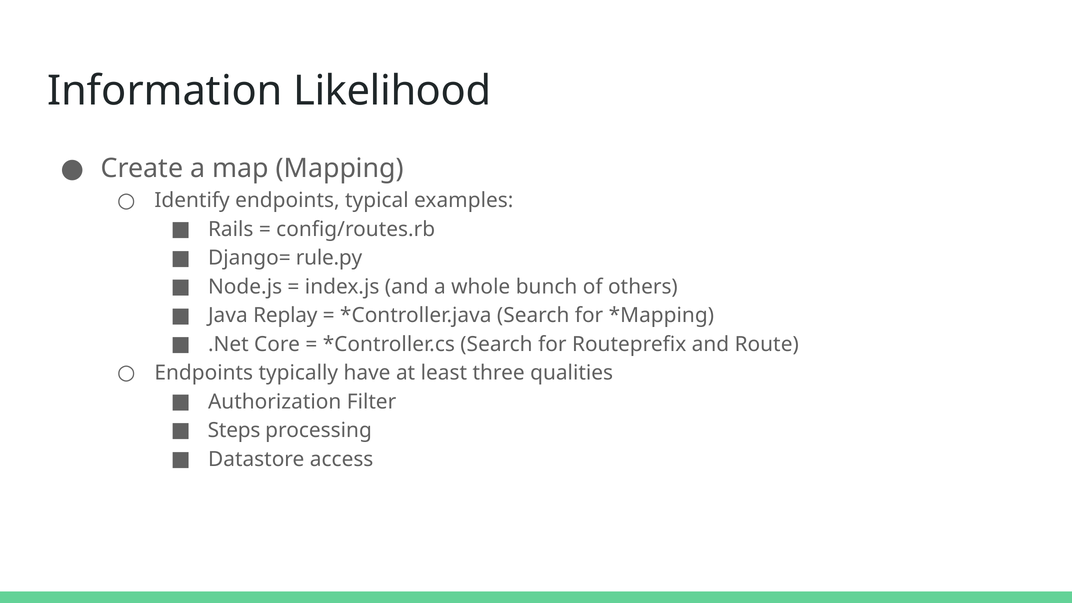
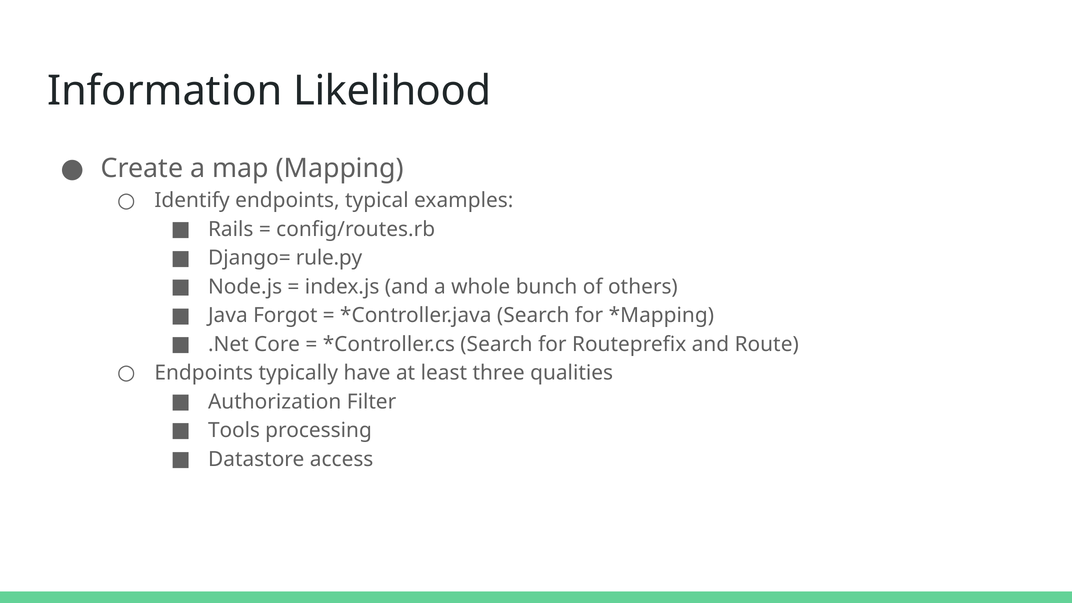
Replay: Replay -> Forgot (285, 315)
Steps: Steps -> Tools (234, 430)
